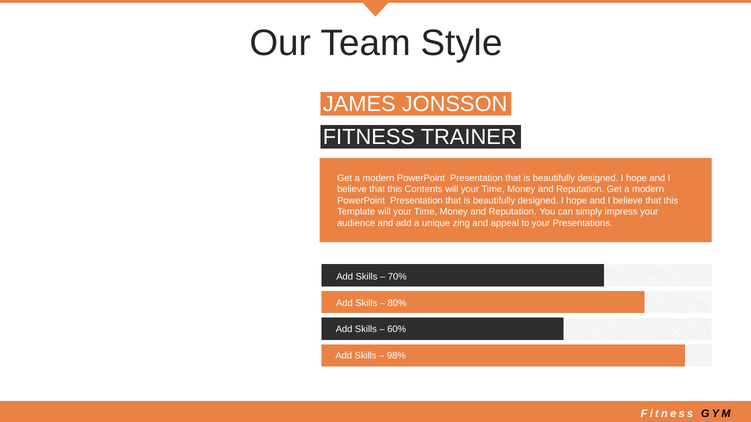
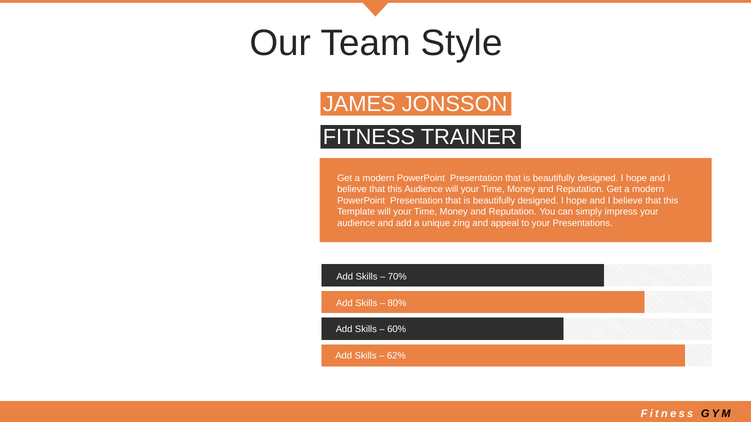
this Contents: Contents -> Audience (424, 189)
98%: 98% -> 62% (396, 356)
